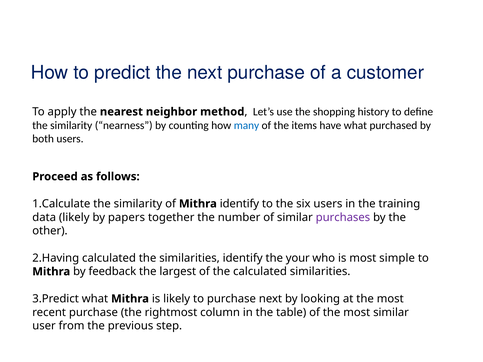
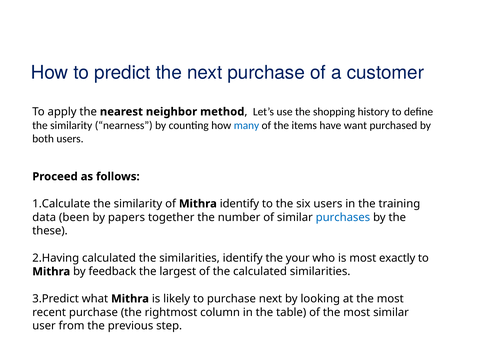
have what: what -> want (355, 125)
data likely: likely -> been (74, 217)
purchases colour: purple -> blue (343, 217)
other: other -> these (50, 231)
simple: simple -> exactly (397, 258)
